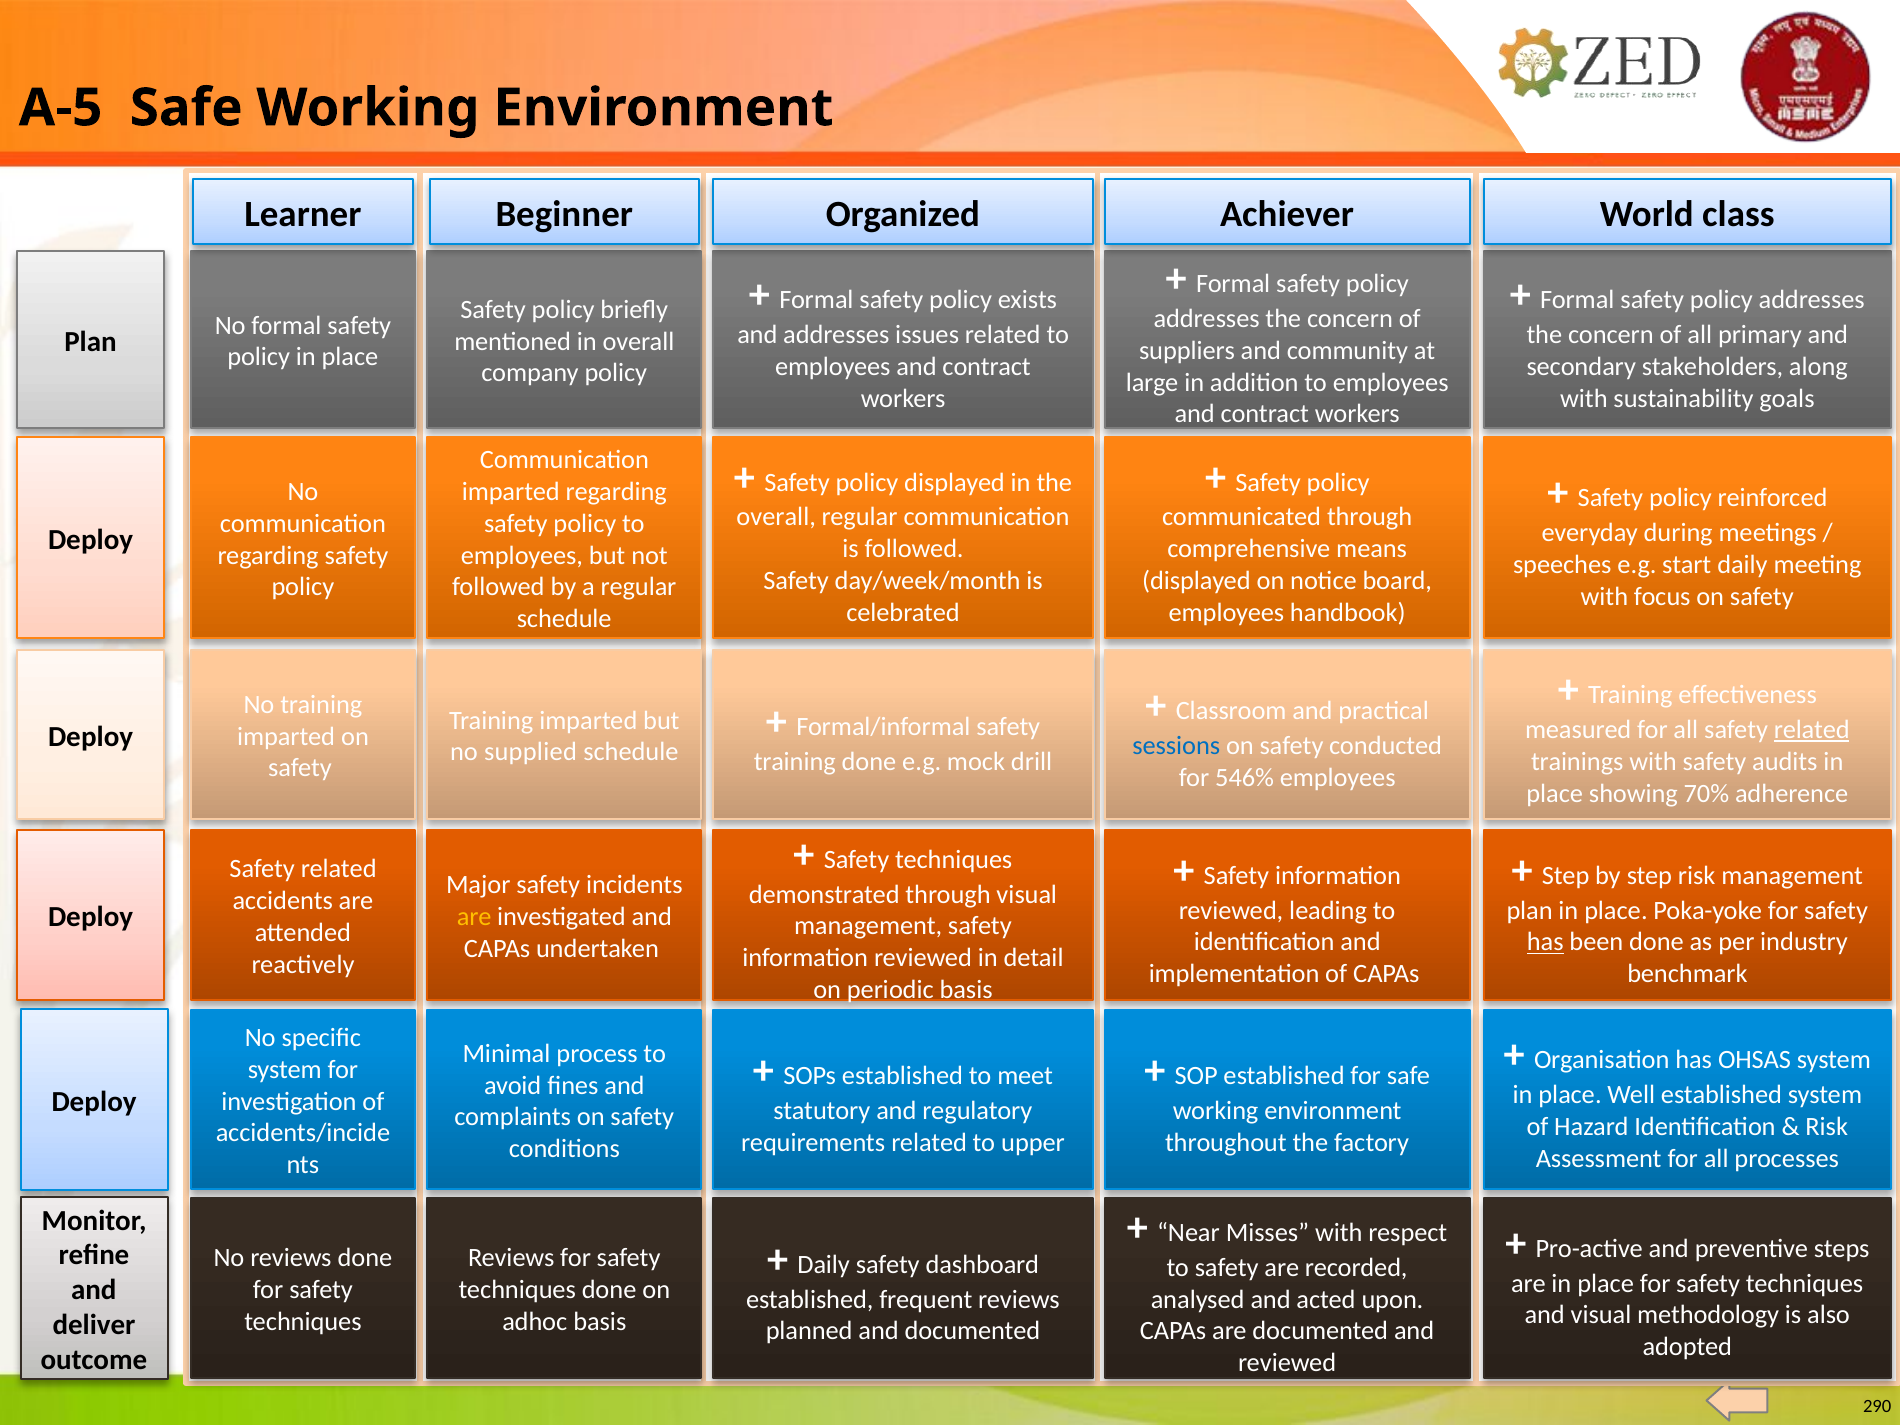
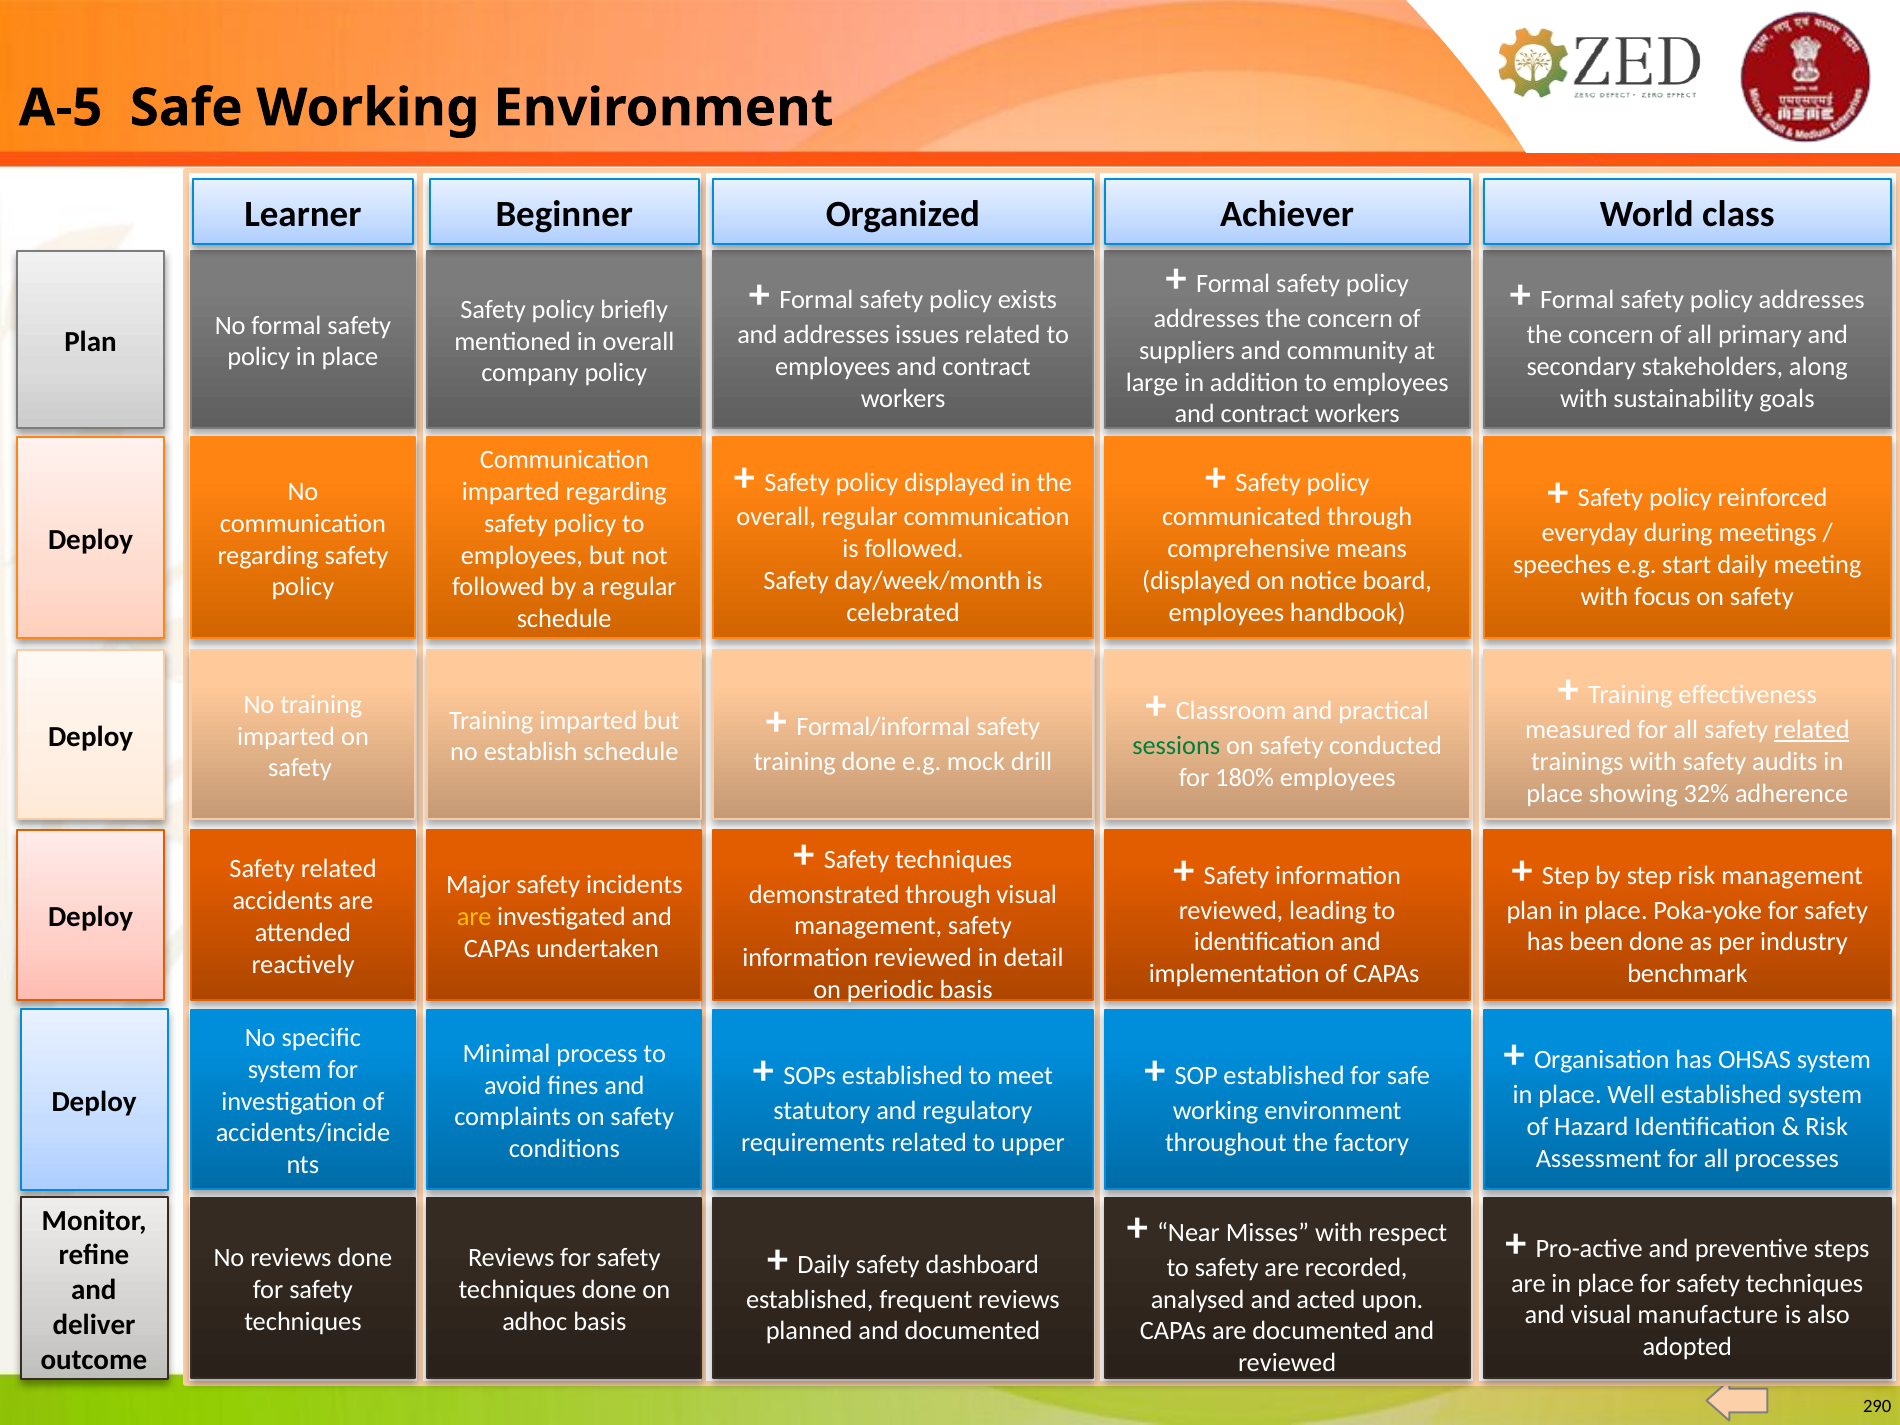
sessions colour: blue -> green (1176, 746)
supplied: supplied -> establish (531, 752)
546%: 546% -> 180% (1245, 777)
70%: 70% -> 32% (1706, 793)
has underline: present -> none (1545, 942)
methodology: methodology -> manufacture (1708, 1315)
